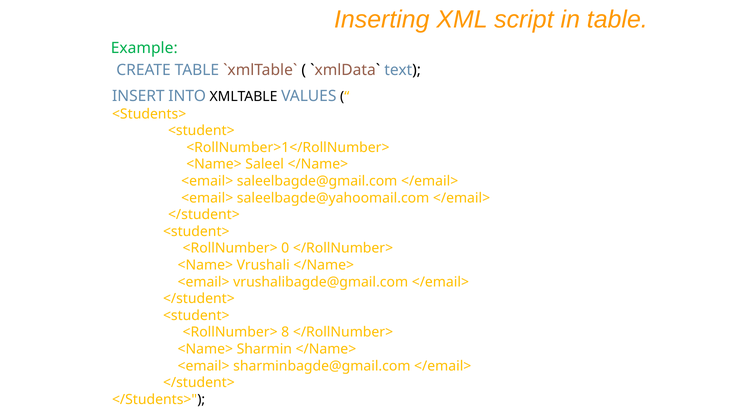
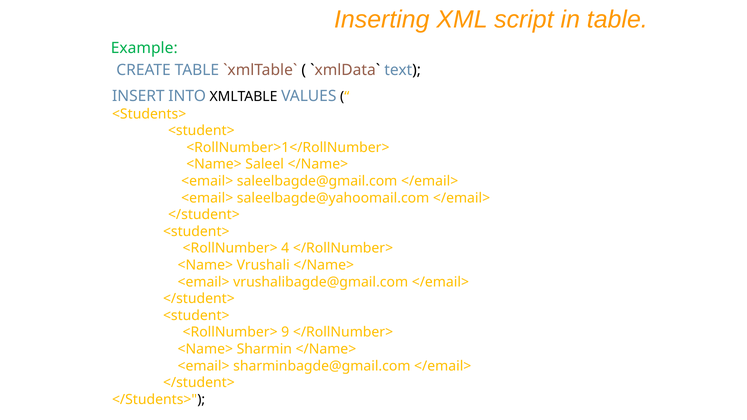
0: 0 -> 4 (285, 248)
8: 8 -> 9 (285, 332)
